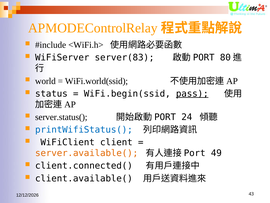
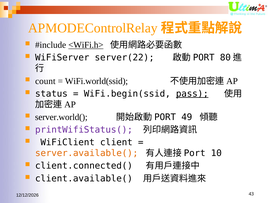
<WiFi.h> underline: none -> present (86, 45)
server(83: server(83 -> server(22 (125, 57)
world: world -> count (45, 81)
server.status(: server.status( -> server.world( (61, 117)
24: 24 -> 49 (187, 117)
printWifiStatus( colour: blue -> purple (84, 129)
49: 49 -> 10 (216, 153)
